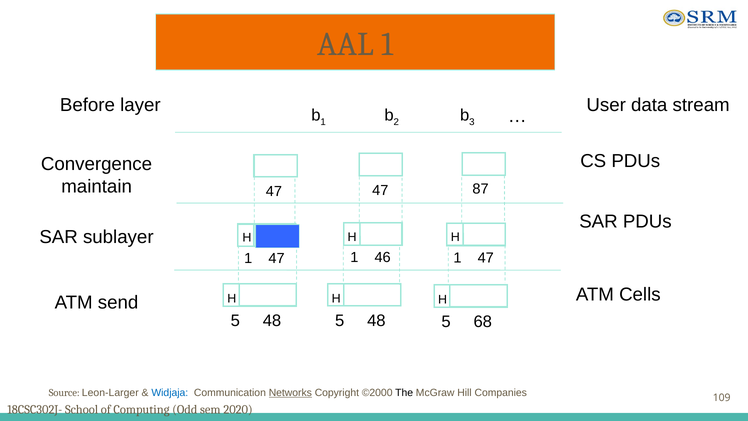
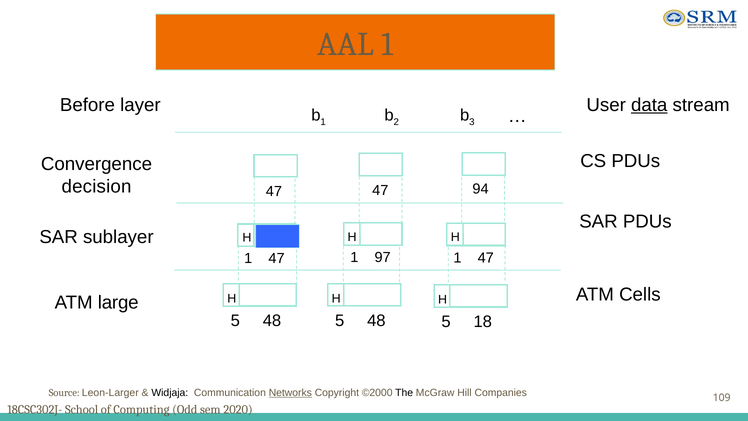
data underline: none -> present (649, 105)
maintain: maintain -> decision (97, 187)
87: 87 -> 94 (481, 189)
46: 46 -> 97 (383, 257)
send: send -> large (118, 302)
68: 68 -> 18 (483, 322)
Widjaja colour: blue -> black (170, 392)
